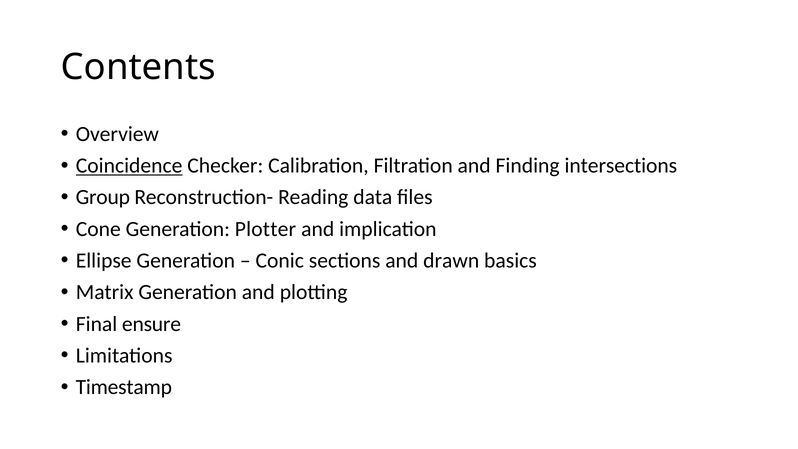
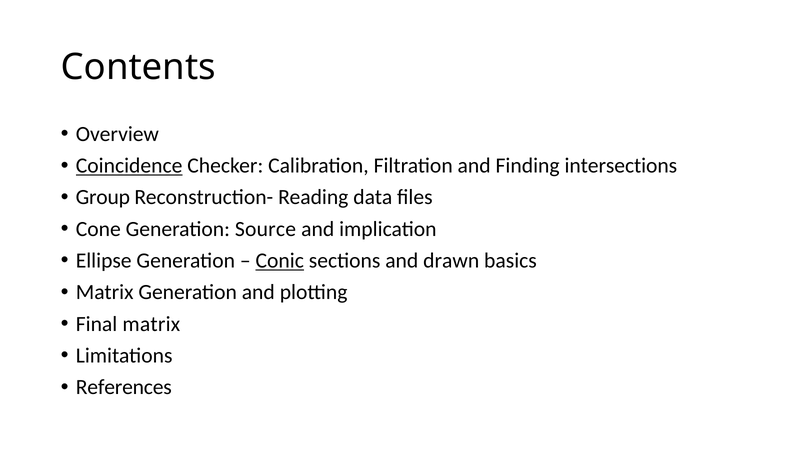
Plotter: Plotter -> Source (265, 229)
Conic underline: none -> present (280, 261)
Final ensure: ensure -> matrix (151, 324)
Timestamp: Timestamp -> References (124, 387)
